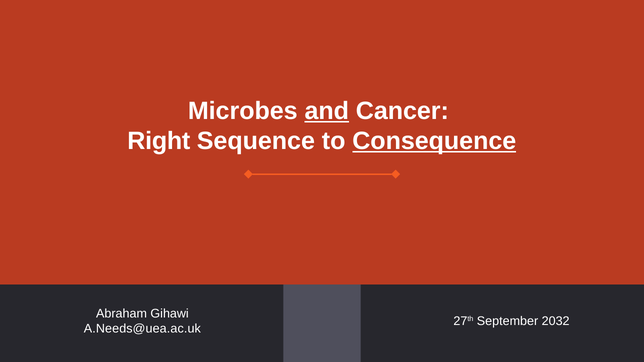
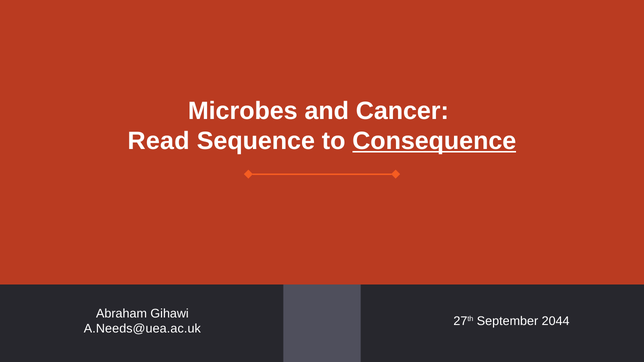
and underline: present -> none (327, 111)
Right: Right -> Read (159, 141)
2032: 2032 -> 2044 (556, 321)
